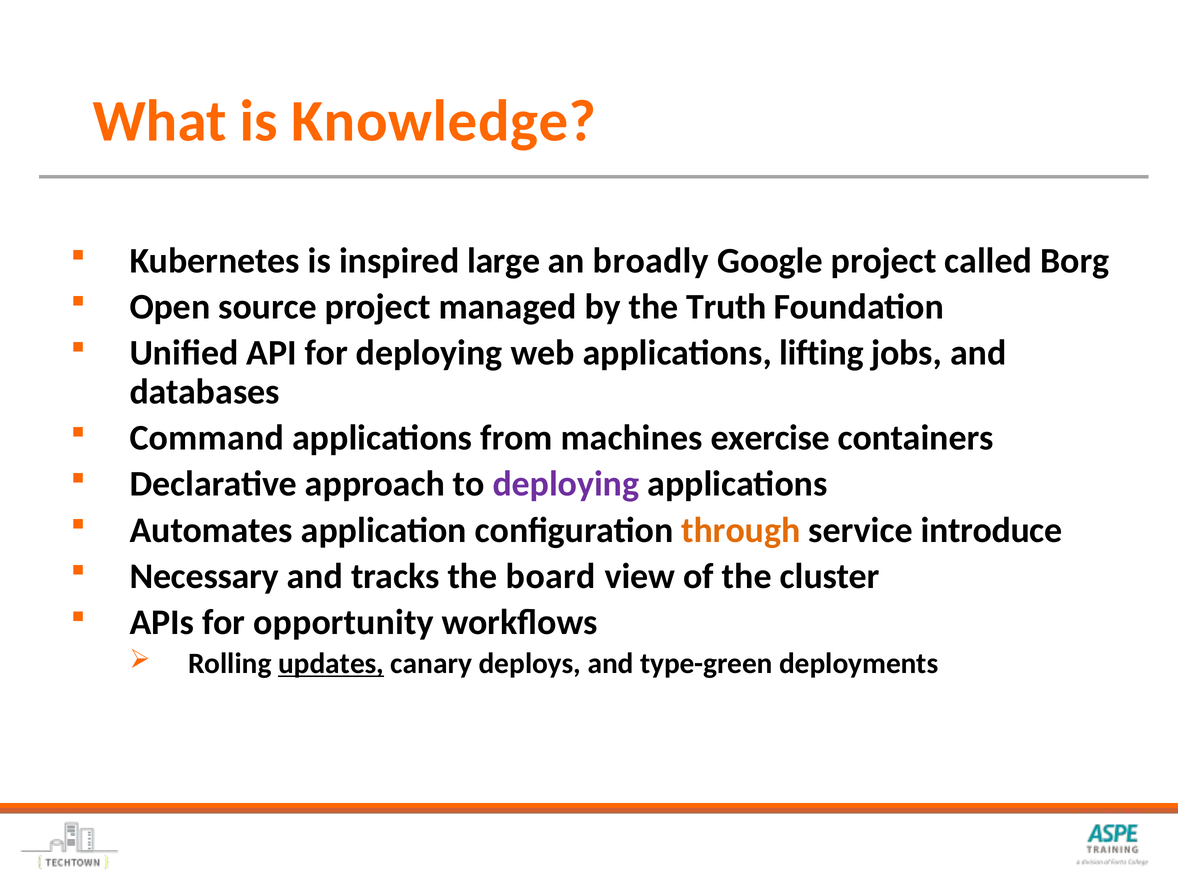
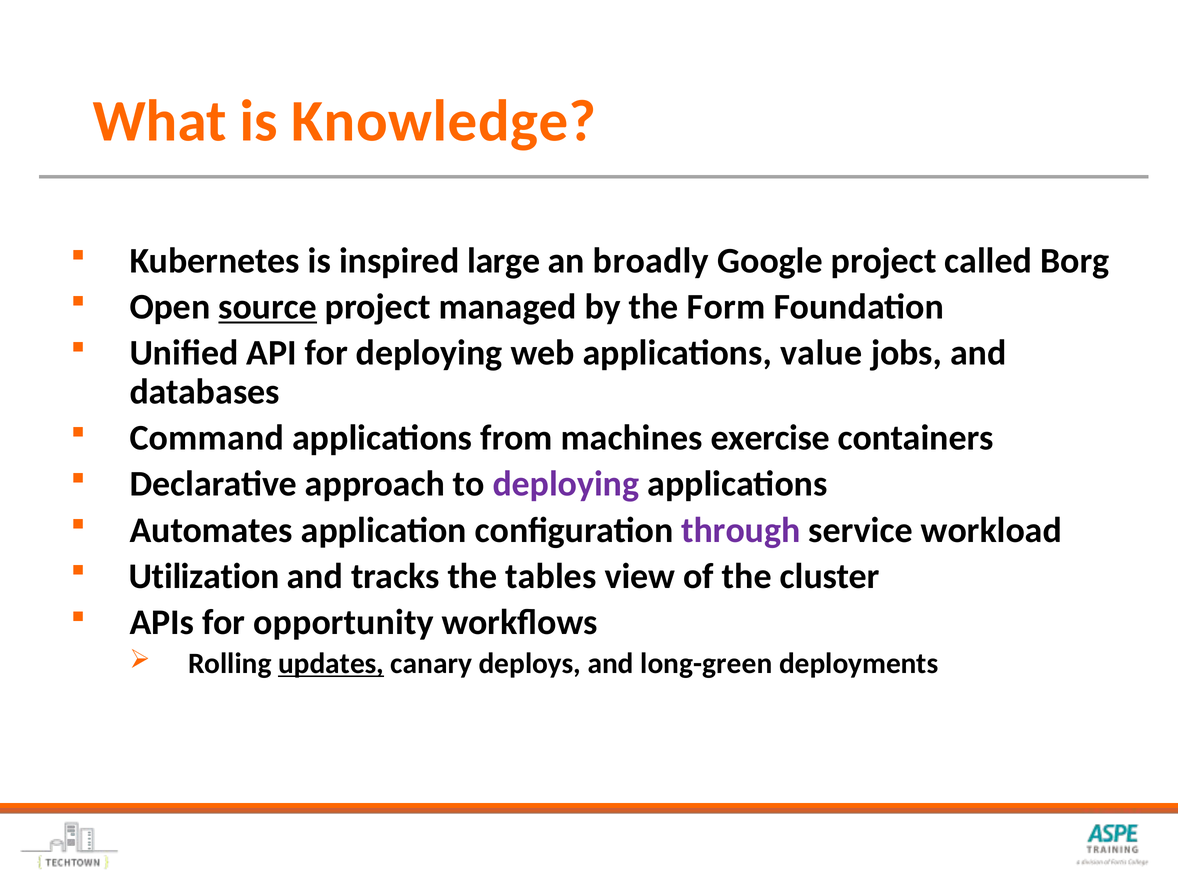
source underline: none -> present (268, 307)
Truth: Truth -> Form (726, 307)
lifting: lifting -> value (821, 353)
through colour: orange -> purple (741, 530)
introduce: introduce -> workload (991, 530)
Necessary: Necessary -> Utilization (204, 576)
board: board -> tables (551, 576)
type-green: type-green -> long-green (706, 663)
